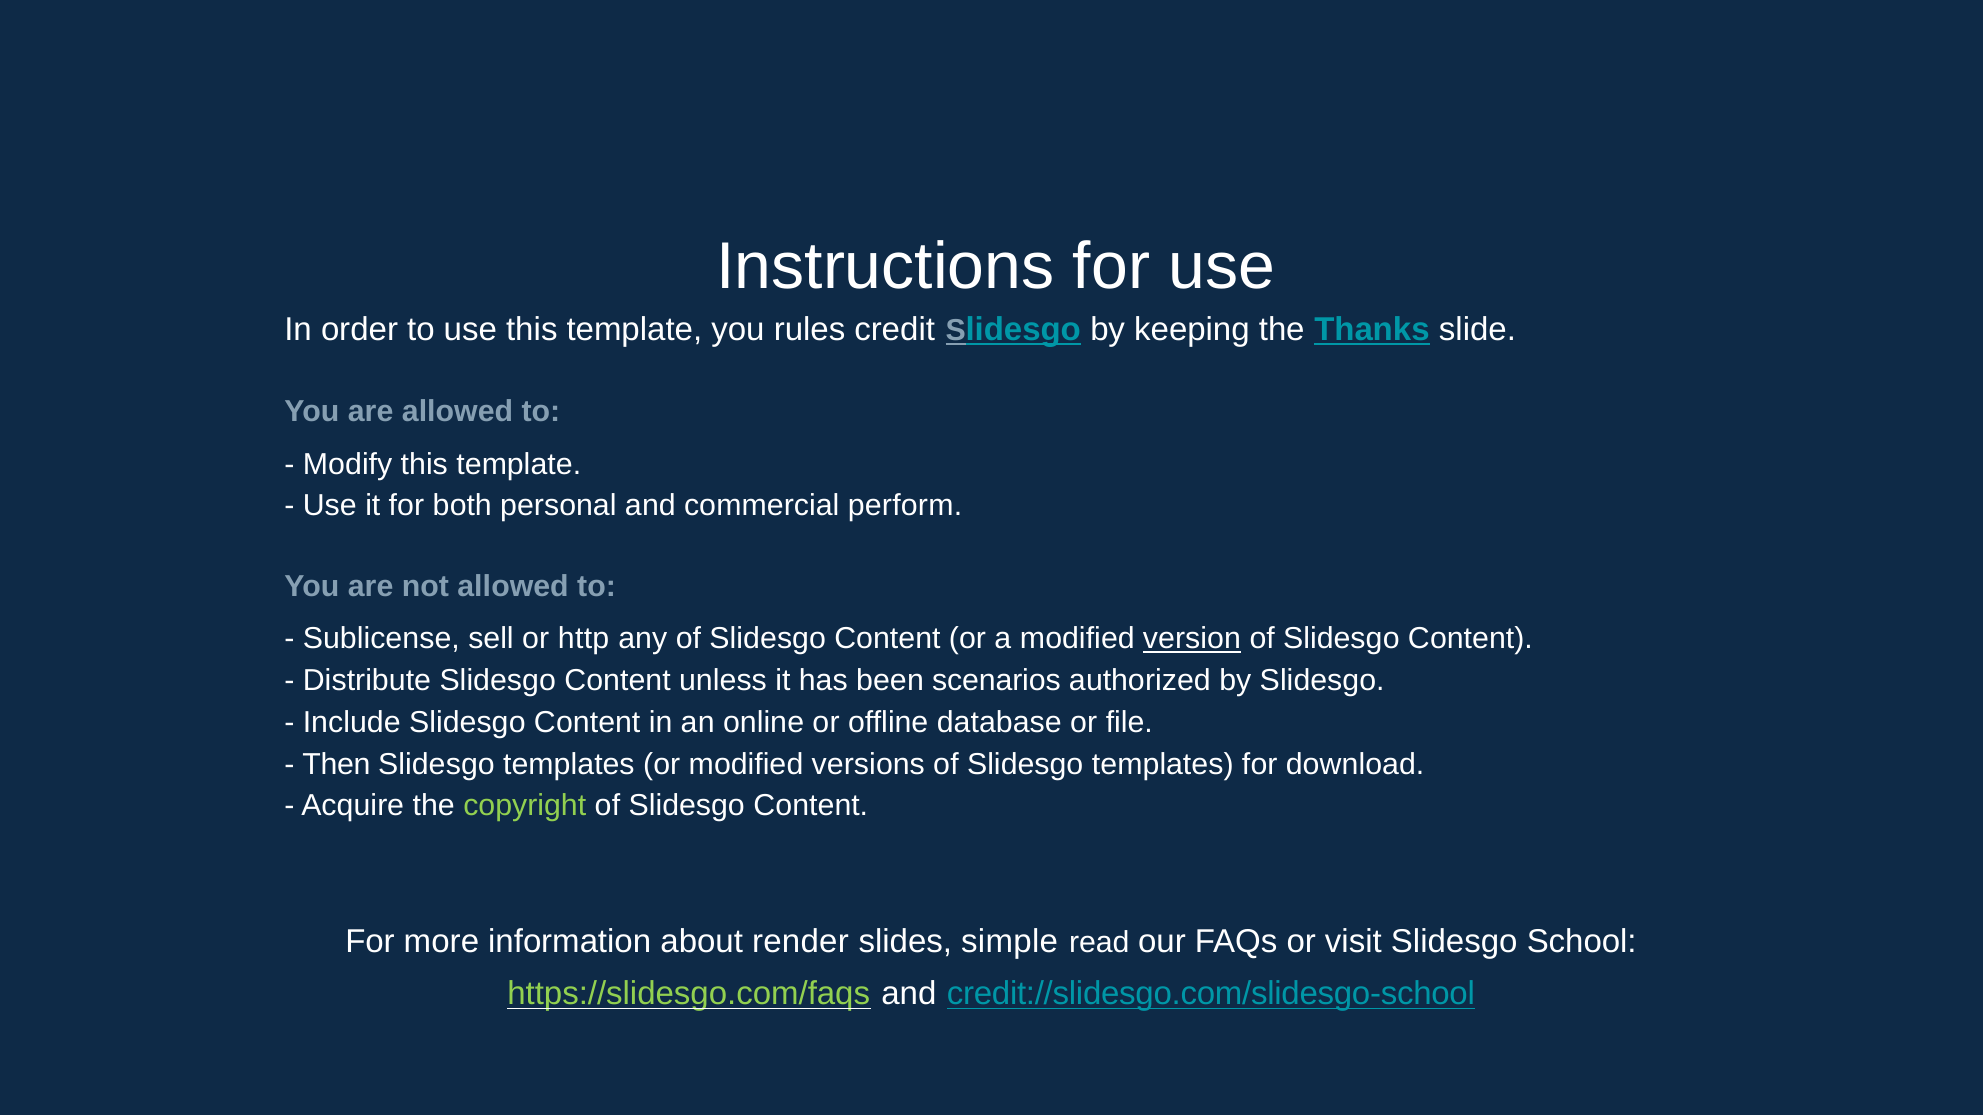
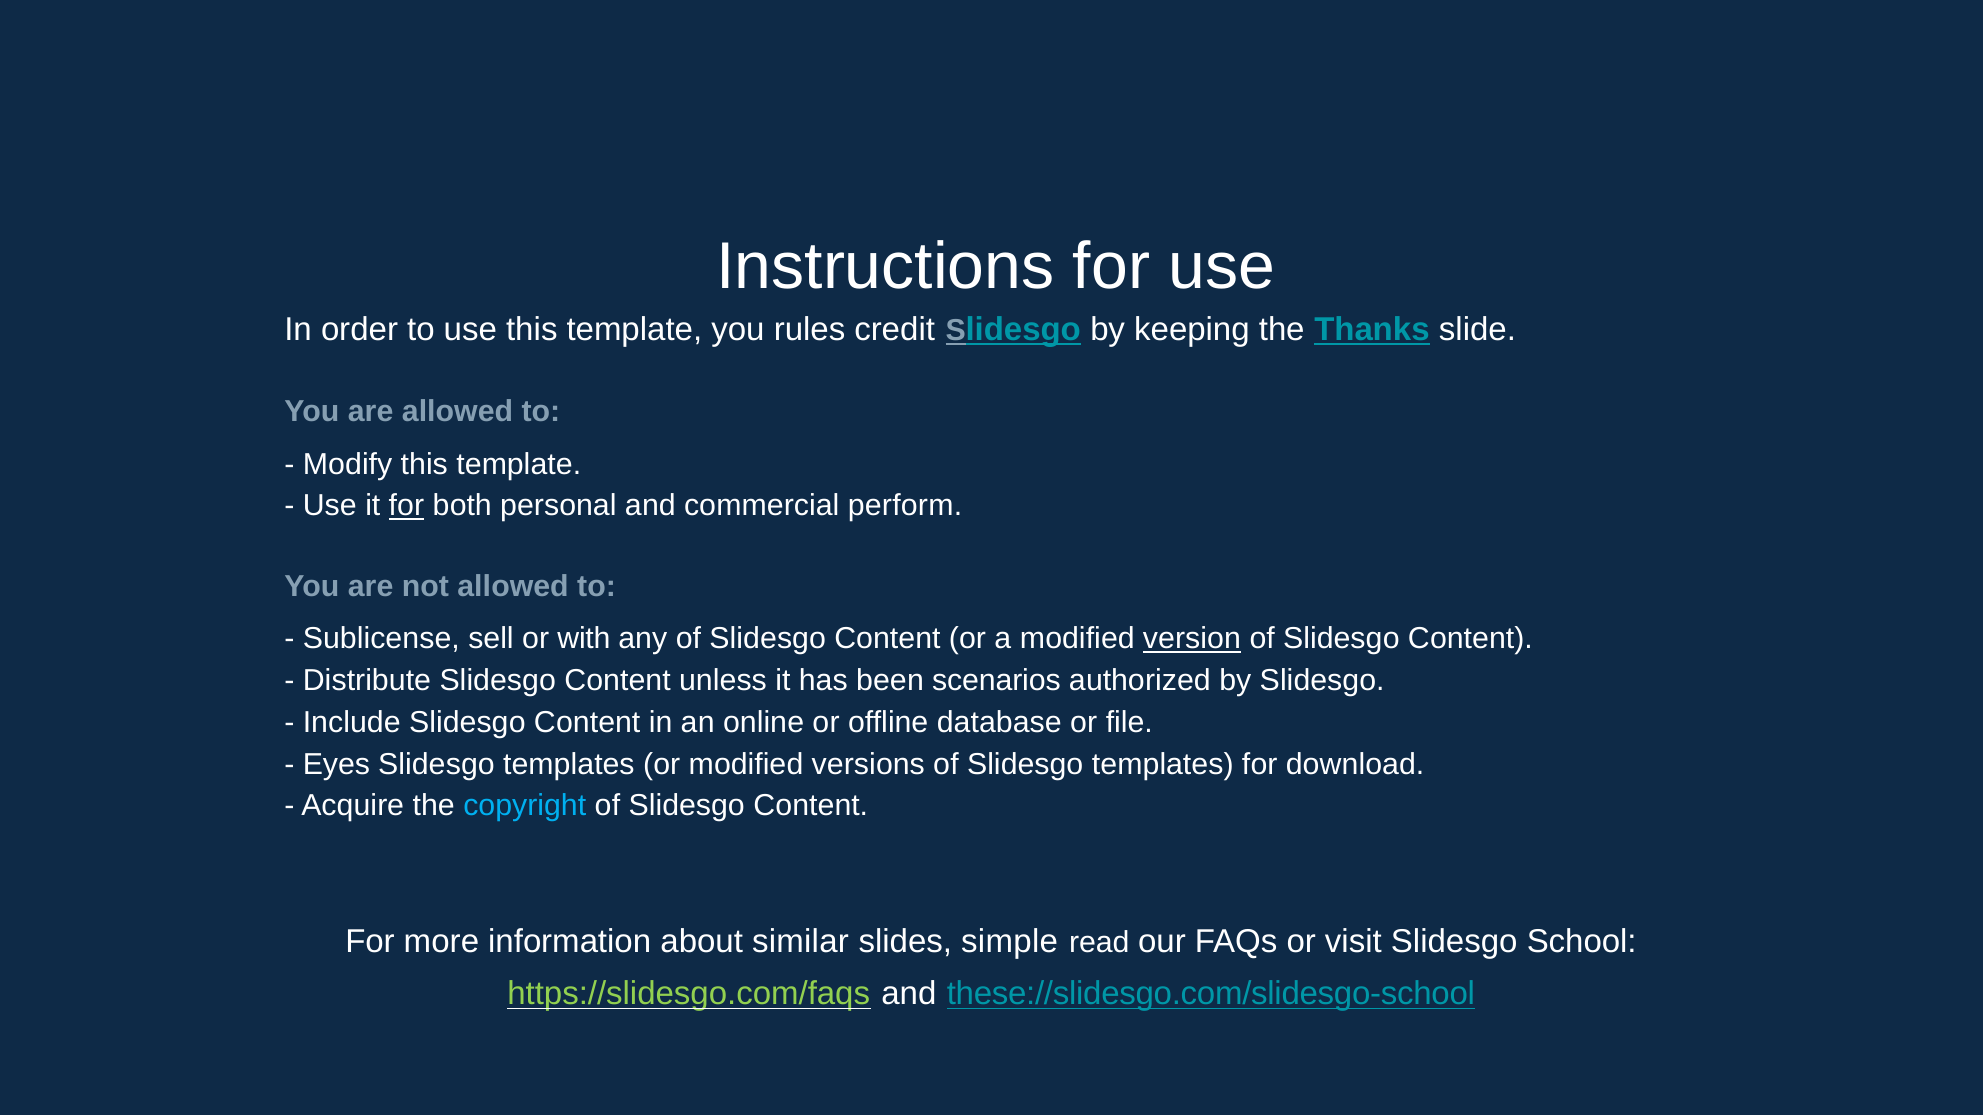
for underline: none -> present (406, 506)
http: http -> with (584, 639)
Then: Then -> Eyes (336, 765)
copyright colour: light green -> light blue (525, 806)
render: render -> similar (800, 942)
credit://slidesgo.com/slidesgo-school: credit://slidesgo.com/slidesgo-school -> these://slidesgo.com/slidesgo-school (1211, 994)
